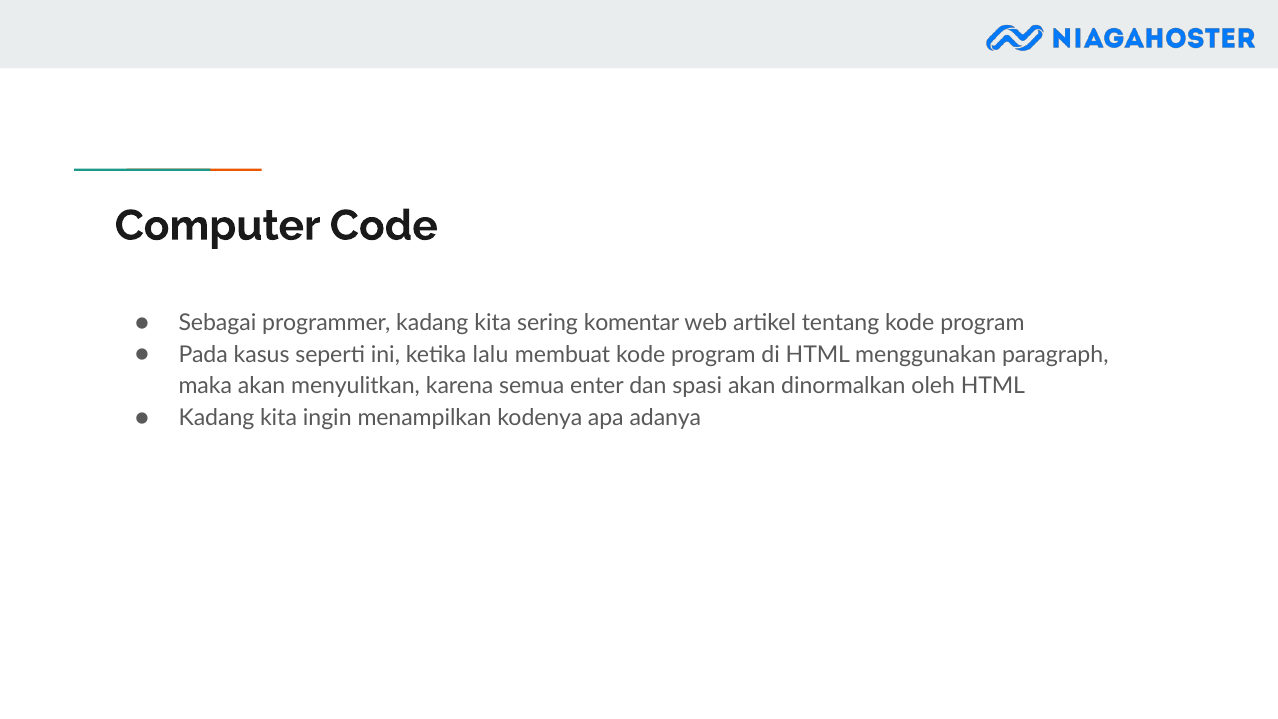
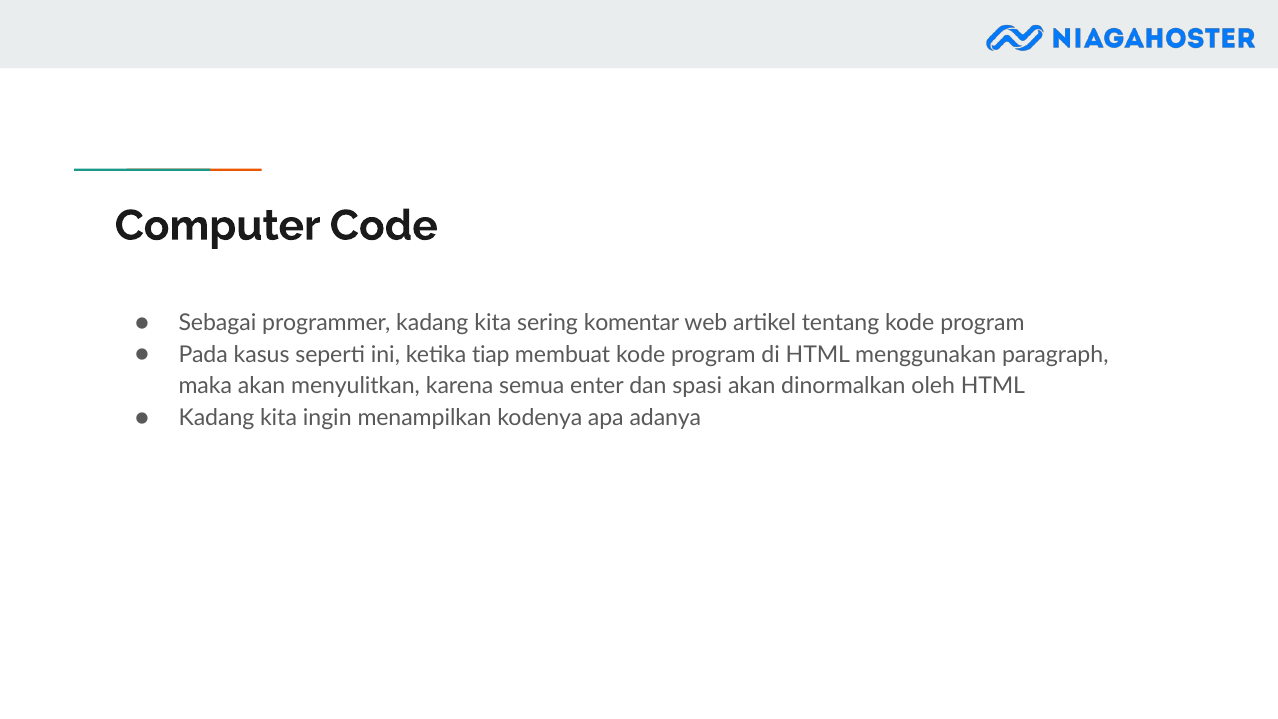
lalu: lalu -> tiap (491, 355)
